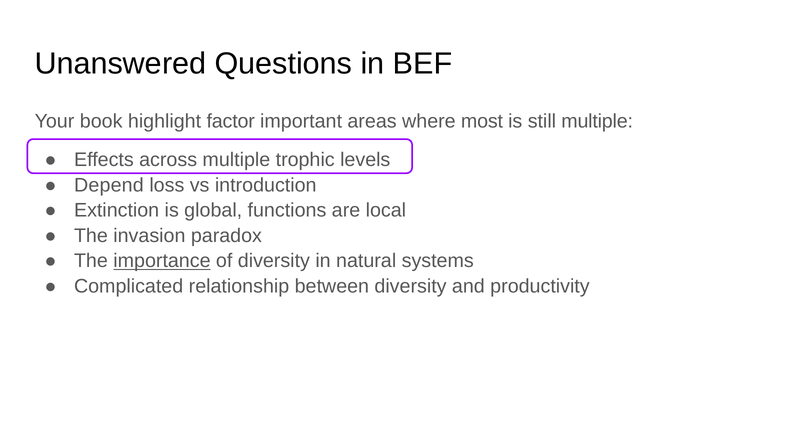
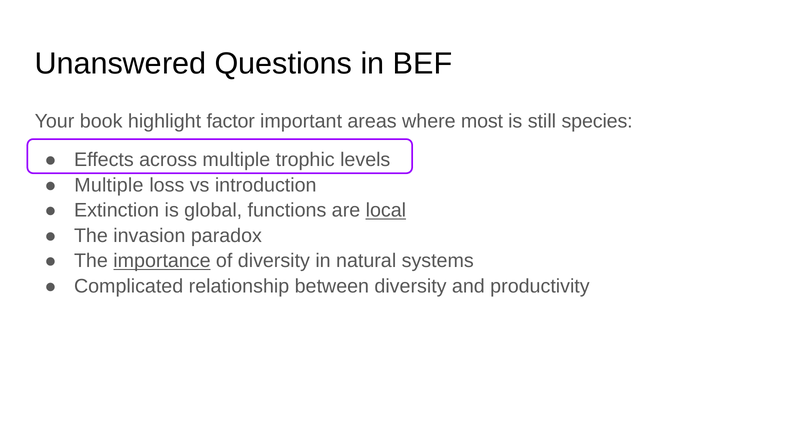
still multiple: multiple -> species (597, 122)
Depend: Depend -> Multiple (109, 185)
local underline: none -> present (386, 211)
